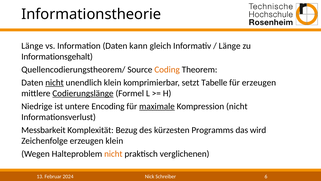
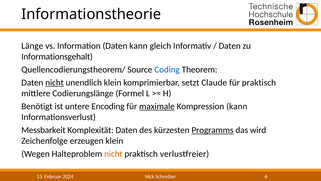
Länge: Länge -> Daten (230, 46)
Coding colour: orange -> blue (167, 69)
Tabelle: Tabelle -> Claude (214, 82)
für erzeugen: erzeugen -> praktisch (259, 82)
Codierungslänge underline: present -> none (83, 93)
Niedrige: Niedrige -> Benötigt (37, 106)
Kompression nicht: nicht -> kann (237, 106)
Komplexität Bezug: Bezug -> Daten (127, 130)
Programms underline: none -> present (213, 130)
verglichenen: verglichenen -> verlustfreier (185, 153)
